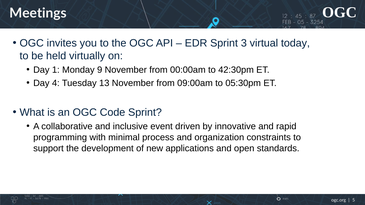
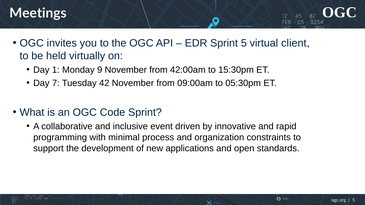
Sprint 3: 3 -> 5 (244, 43)
today: today -> client (295, 43)
00:00am: 00:00am -> 42:00am (188, 70)
42:30pm: 42:30pm -> 15:30pm (236, 70)
4: 4 -> 7 (56, 83)
13: 13 -> 42 (104, 83)
